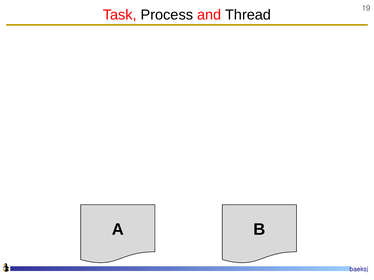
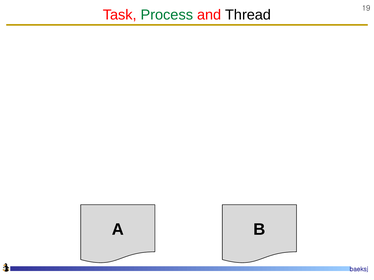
Process colour: black -> green (167, 15)
